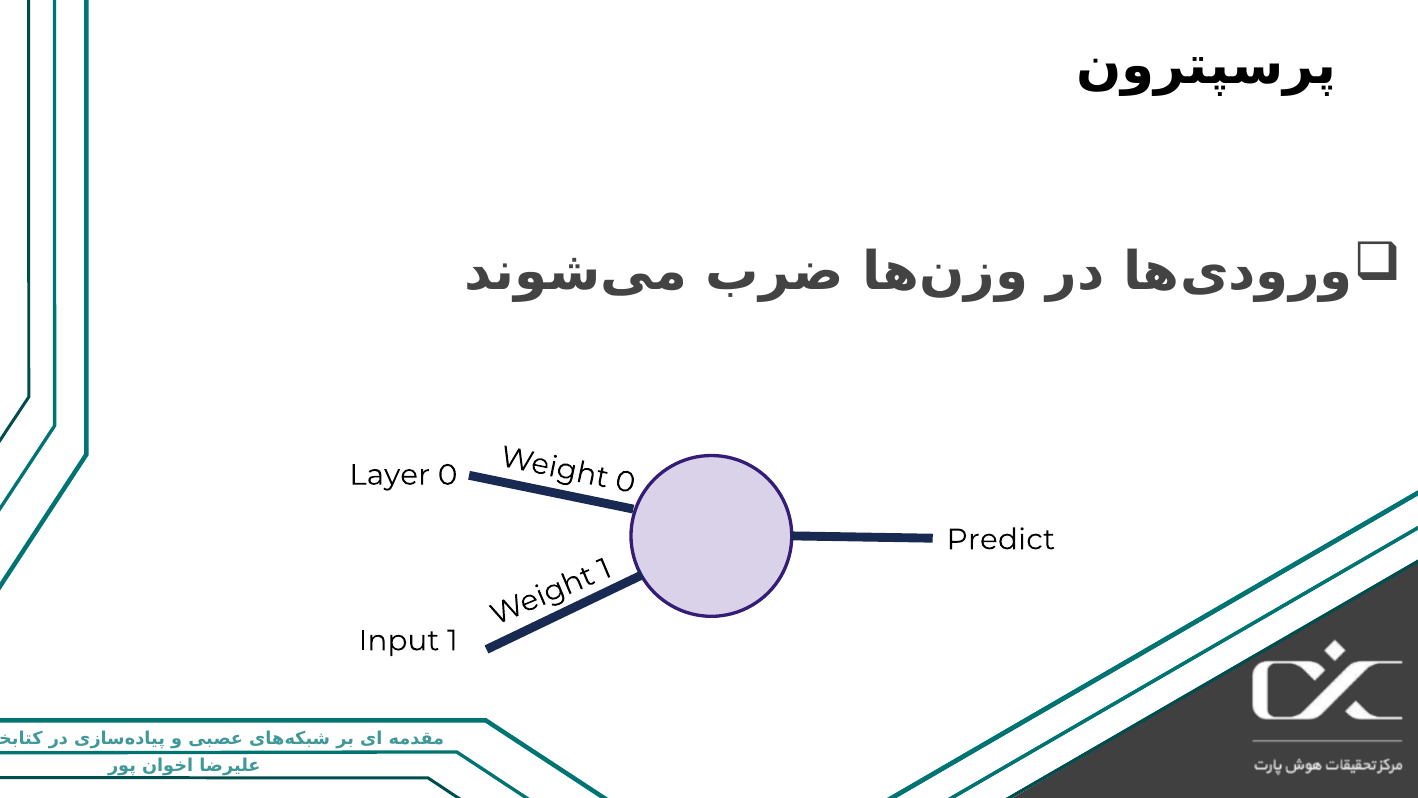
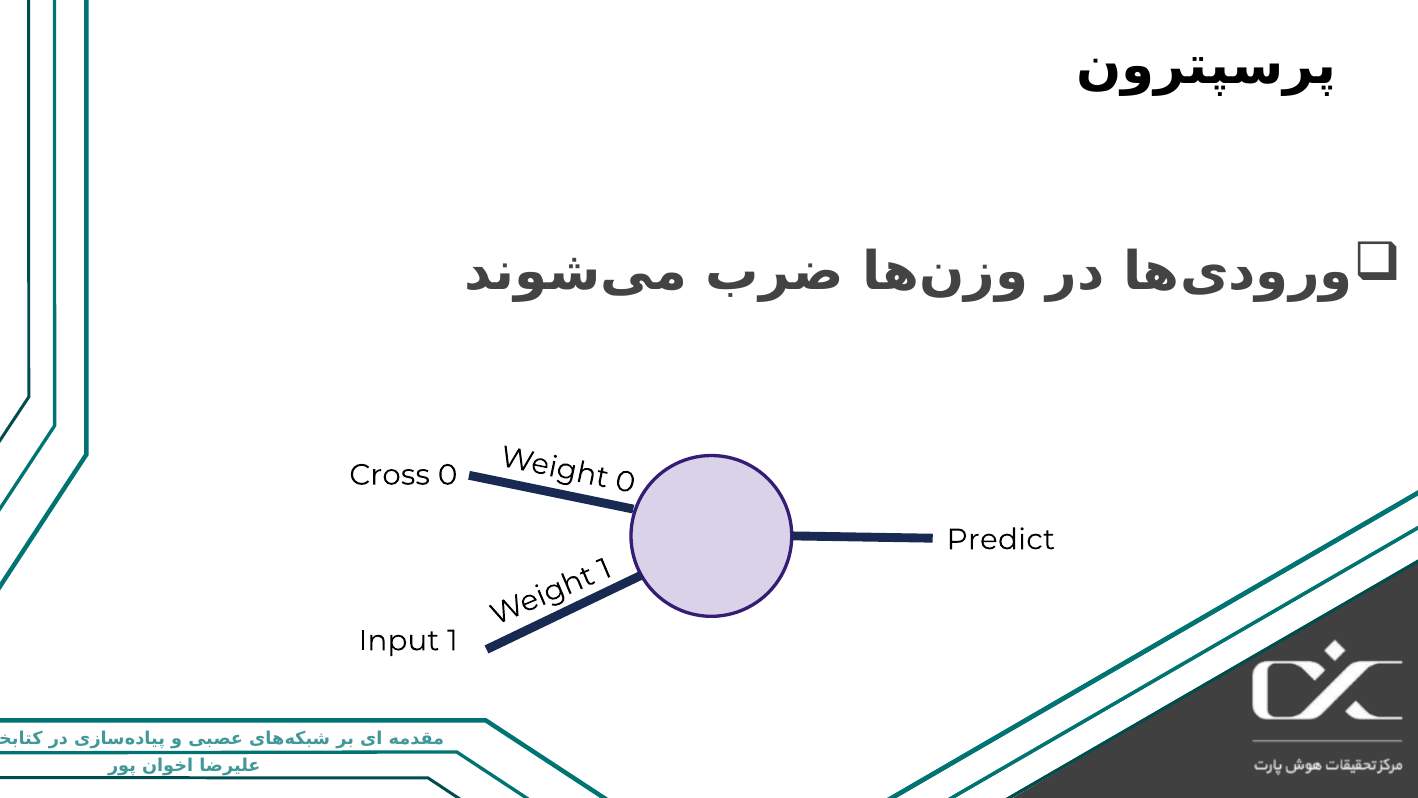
Layer: Layer -> Cross (390, 475)
